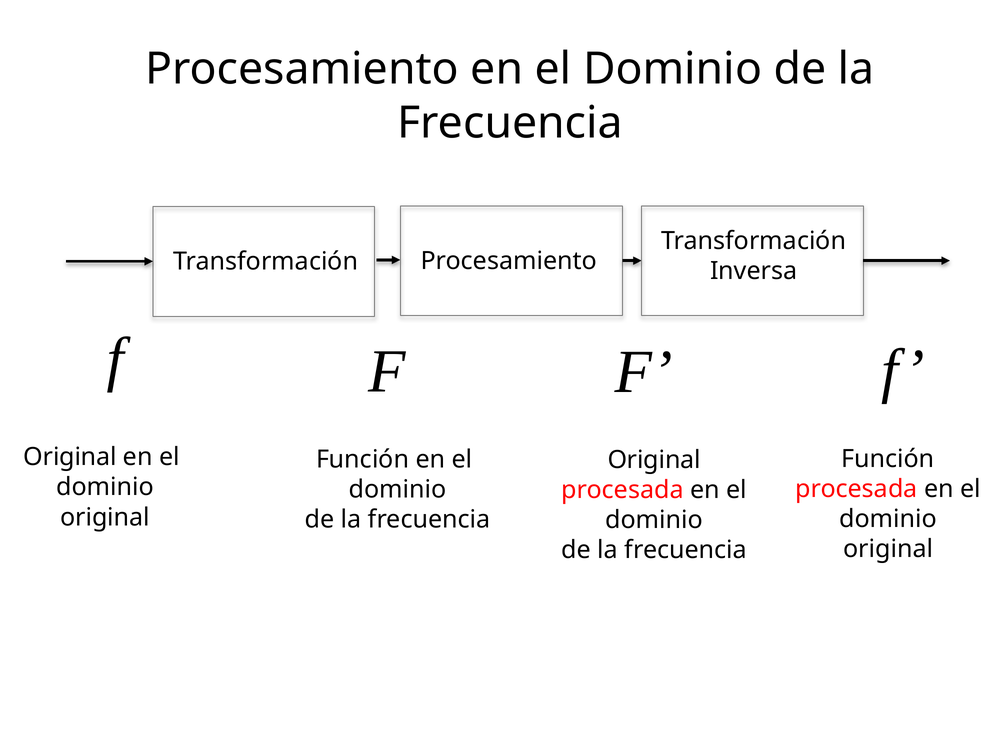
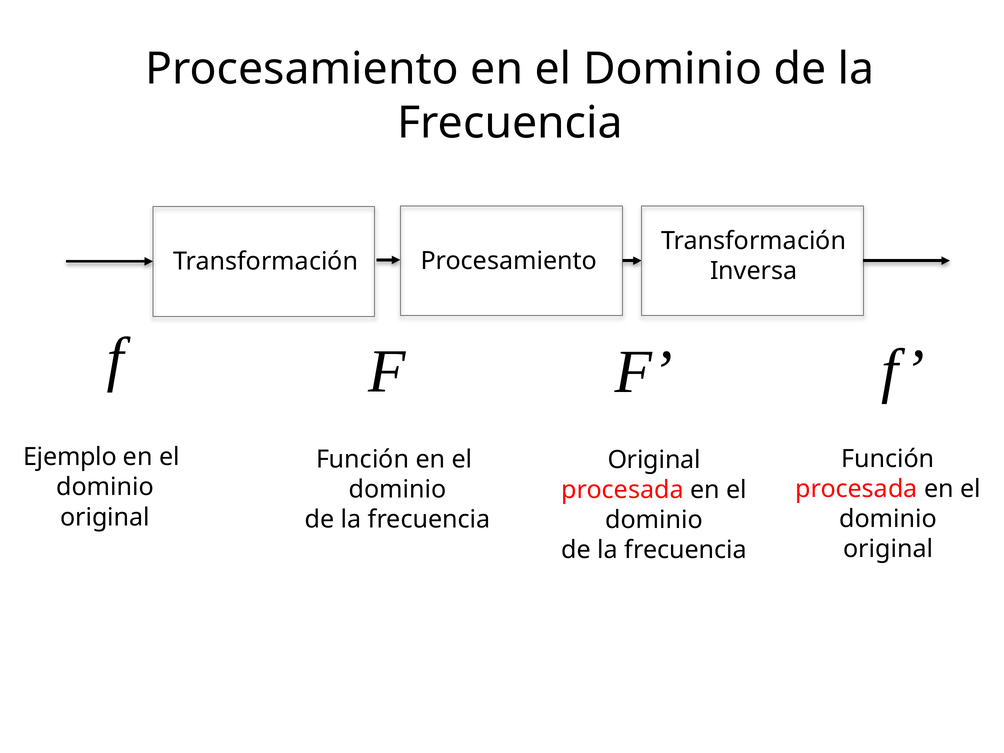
Original: Original -> Ejemplo (70, 457)
